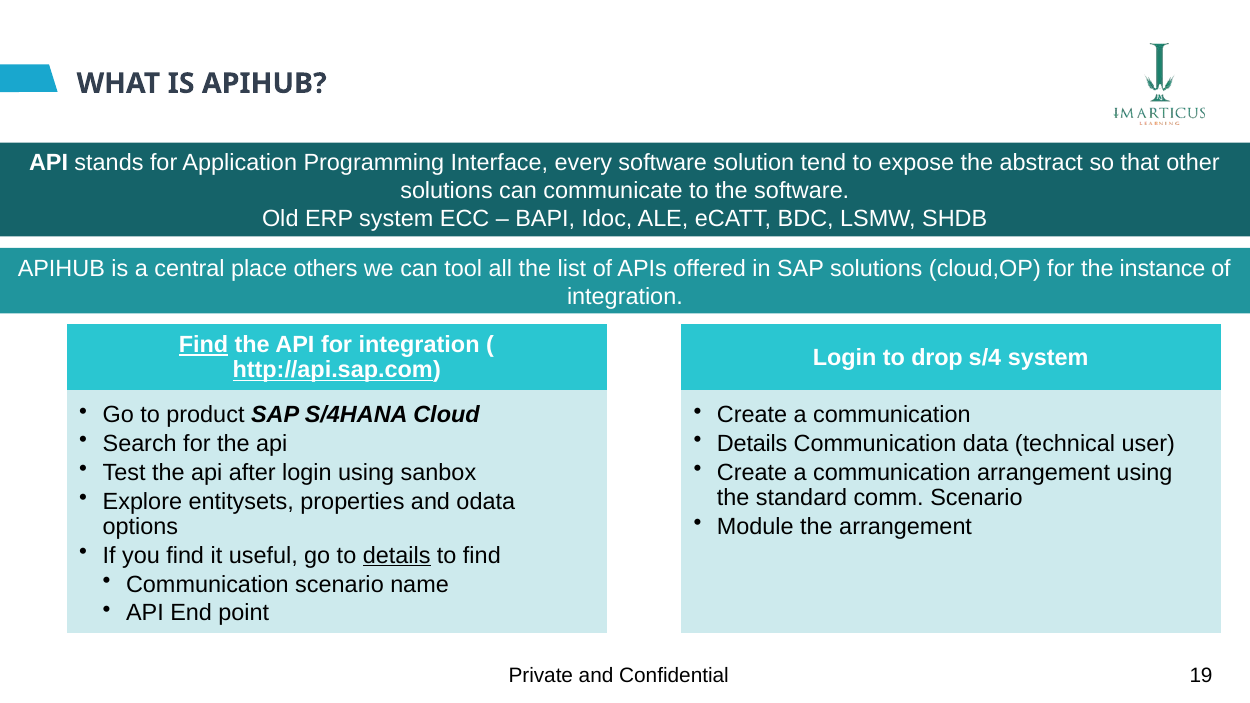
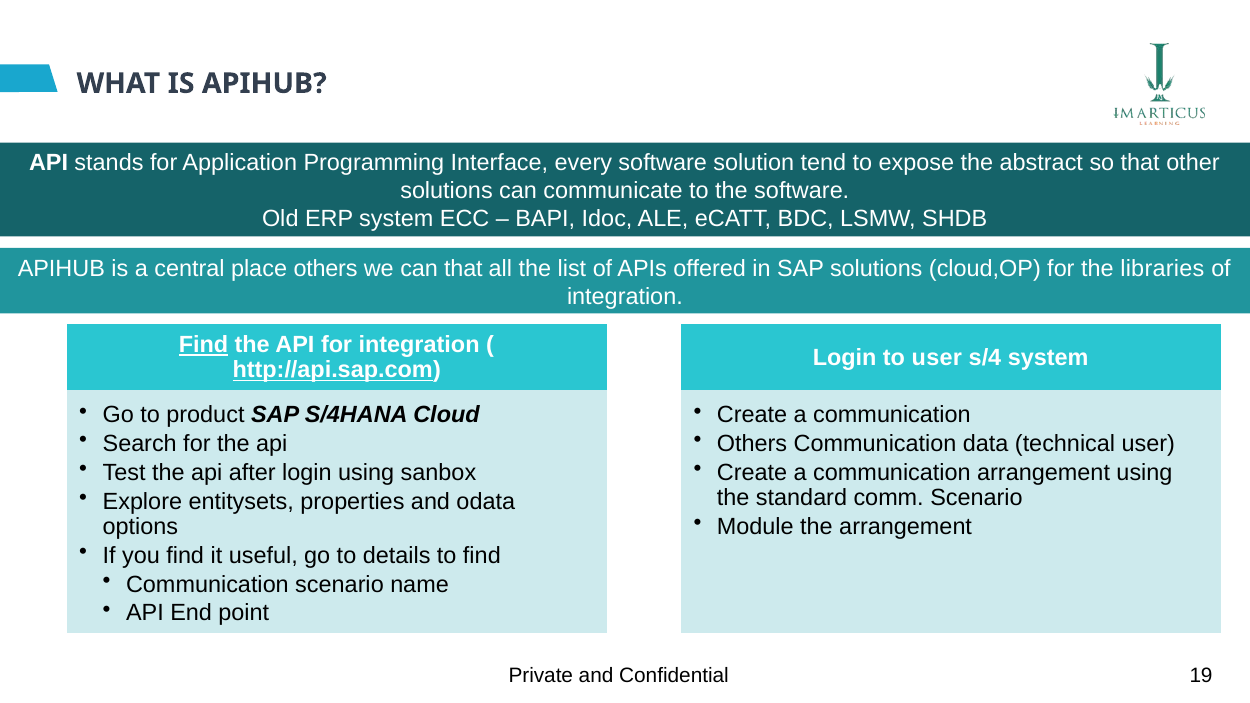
can tool: tool -> that (463, 268)
instance: instance -> libraries (1162, 268)
to drop: drop -> user (937, 358)
Details: Details -> Others (752, 444)
details underline: present -> none (397, 556)
